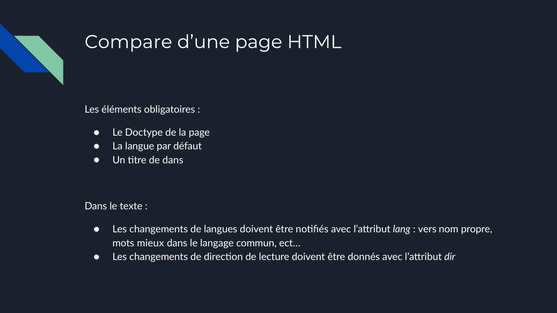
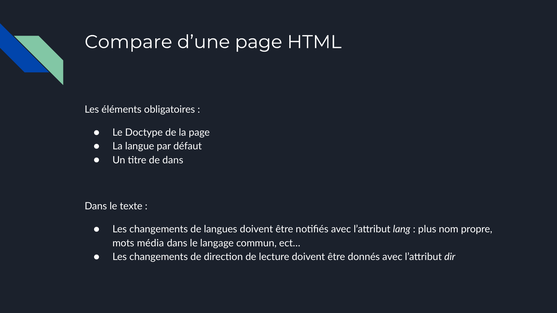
vers: vers -> plus (427, 230)
mieux: mieux -> média (150, 243)
